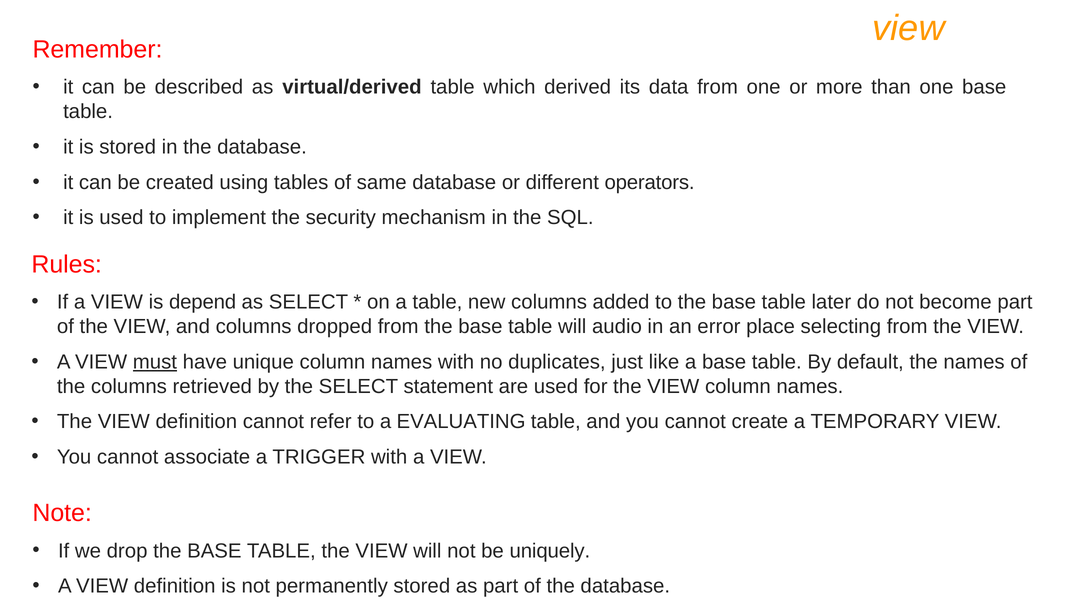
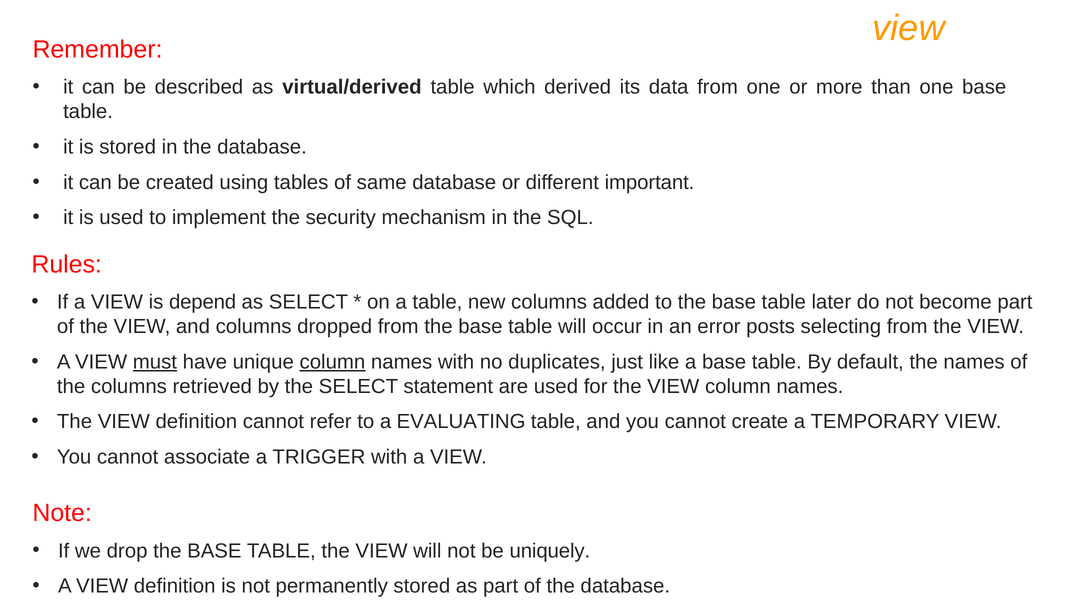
operators: operators -> important (649, 183)
audio: audio -> occur (617, 327)
place: place -> posts (771, 327)
column underline: none -> present (332, 362)
